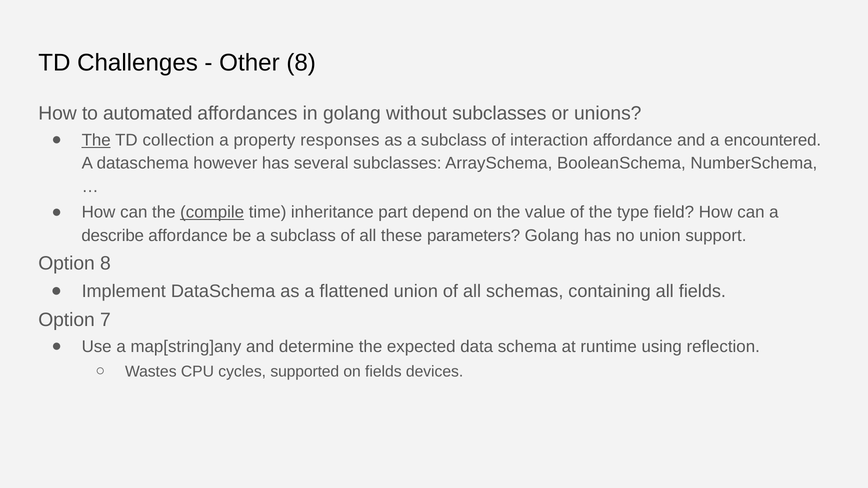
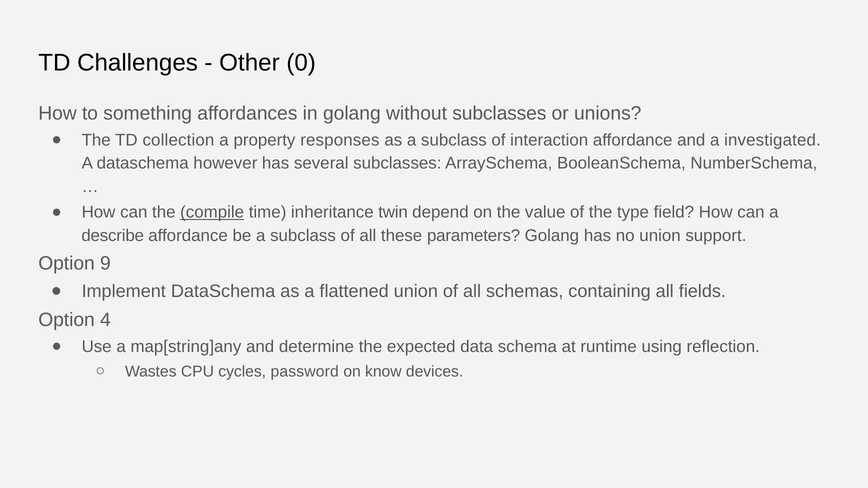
Other 8: 8 -> 0 (301, 63)
automated: automated -> something (148, 113)
The underline: present -> none (96, 140)
encountered: encountered -> investigated (772, 140)
part: part -> twin (393, 212)
Option 8: 8 -> 9 (105, 264)
7: 7 -> 4 (105, 320)
supported: supported -> password (305, 372)
on fields: fields -> know (383, 372)
